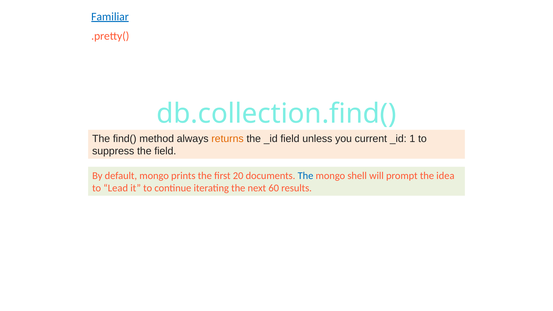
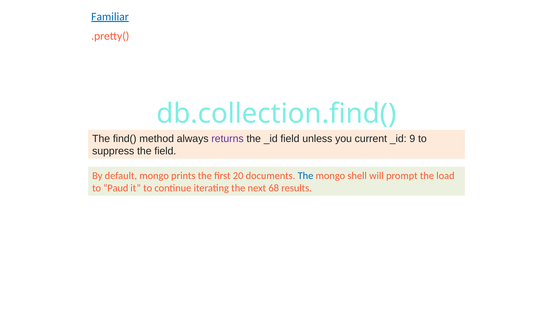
returns colour: orange -> purple (228, 139)
1: 1 -> 9 (412, 139)
idea: idea -> load (445, 176)
Lead: Lead -> Paud (116, 188)
60: 60 -> 68 (274, 188)
